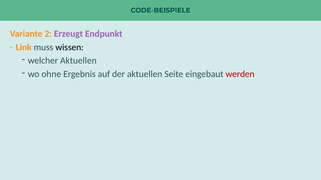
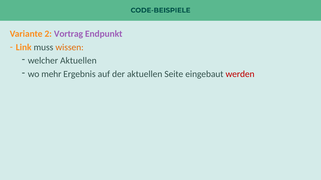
Erzeugt: Erzeugt -> Vortrag (68, 34)
wissen colour: black -> orange (70, 47)
ohne: ohne -> mehr (51, 74)
